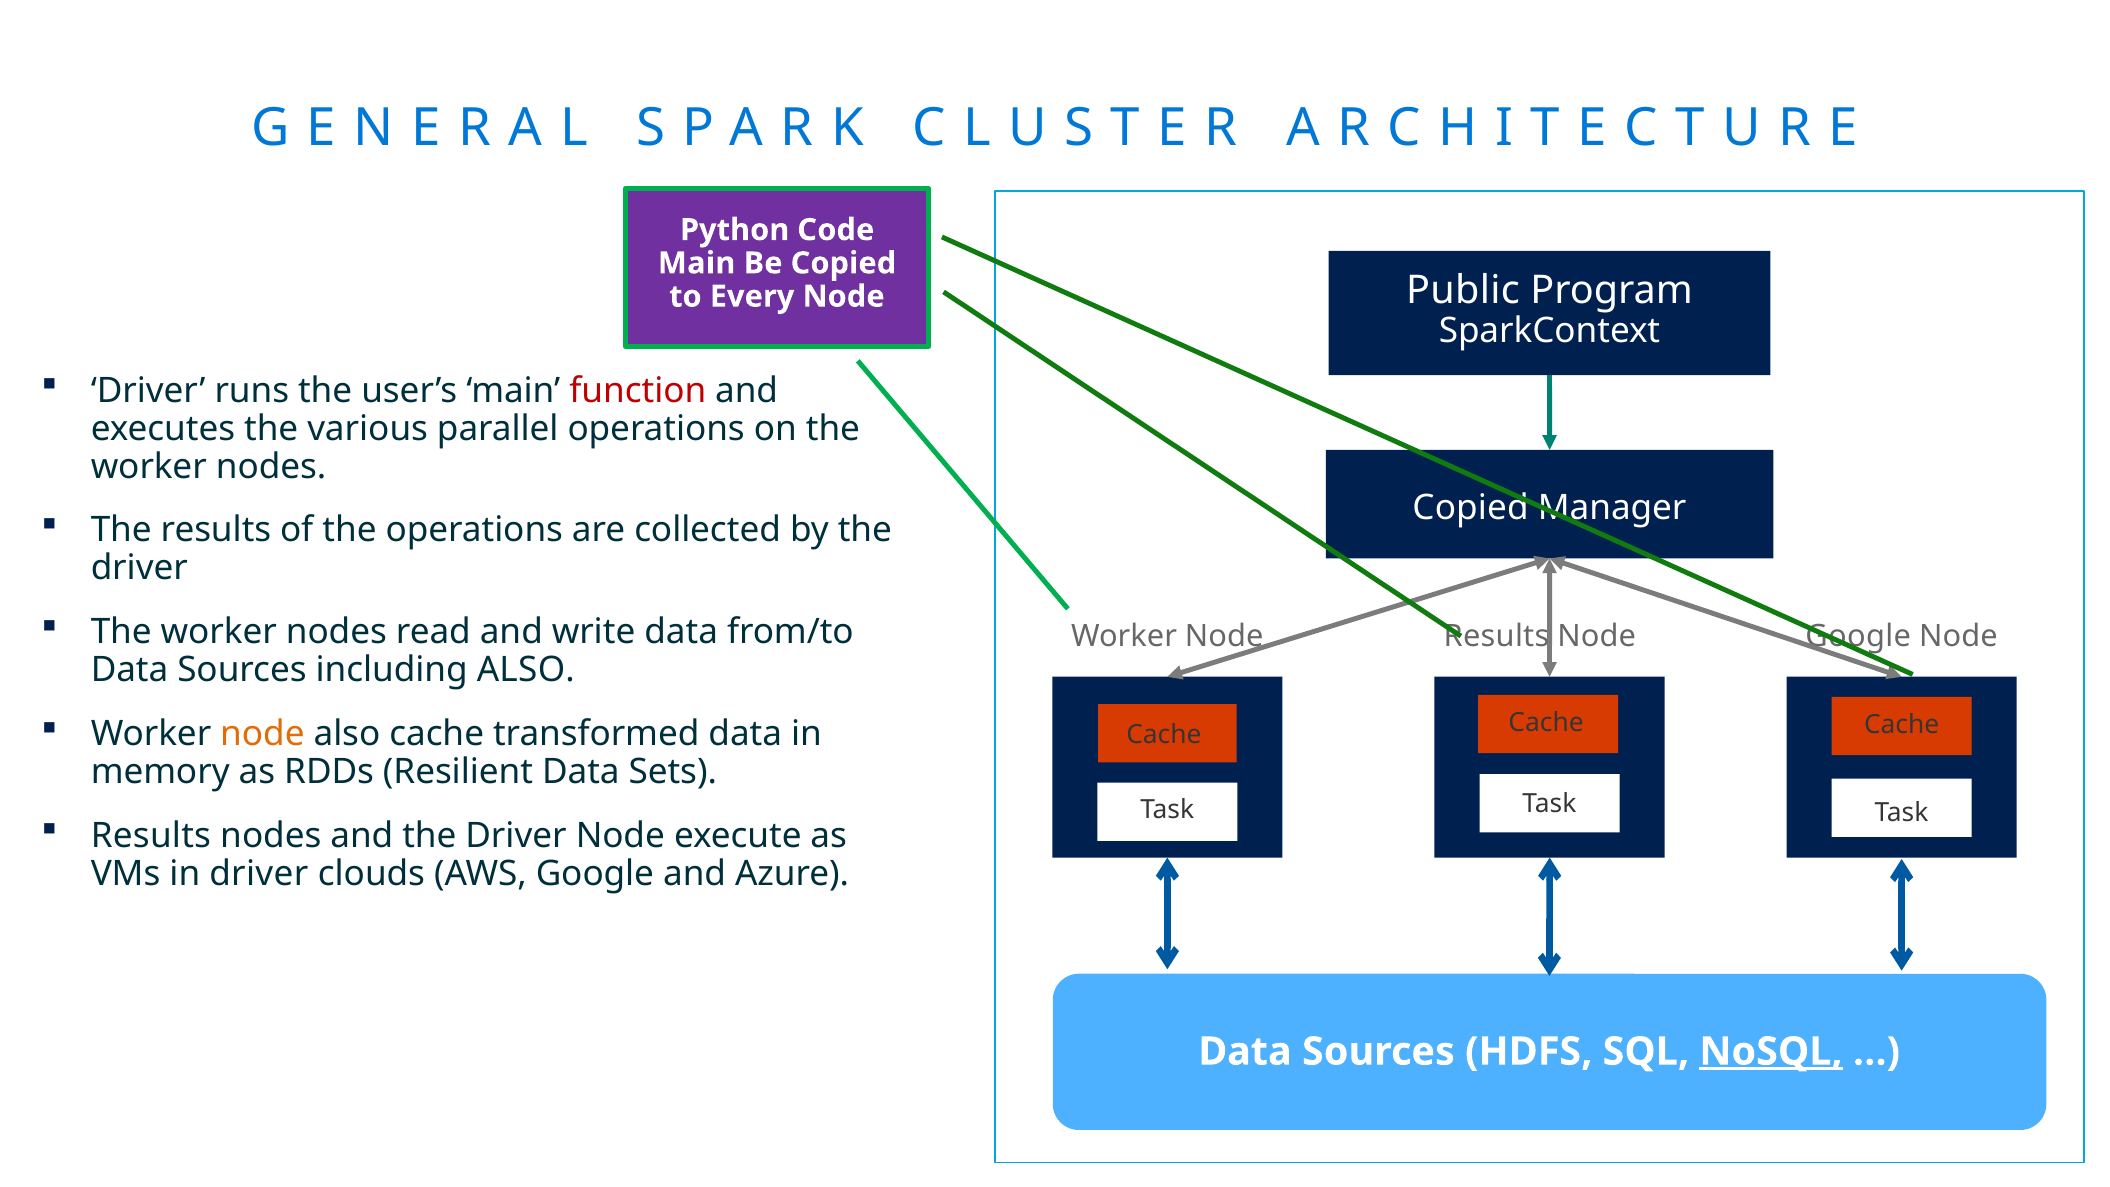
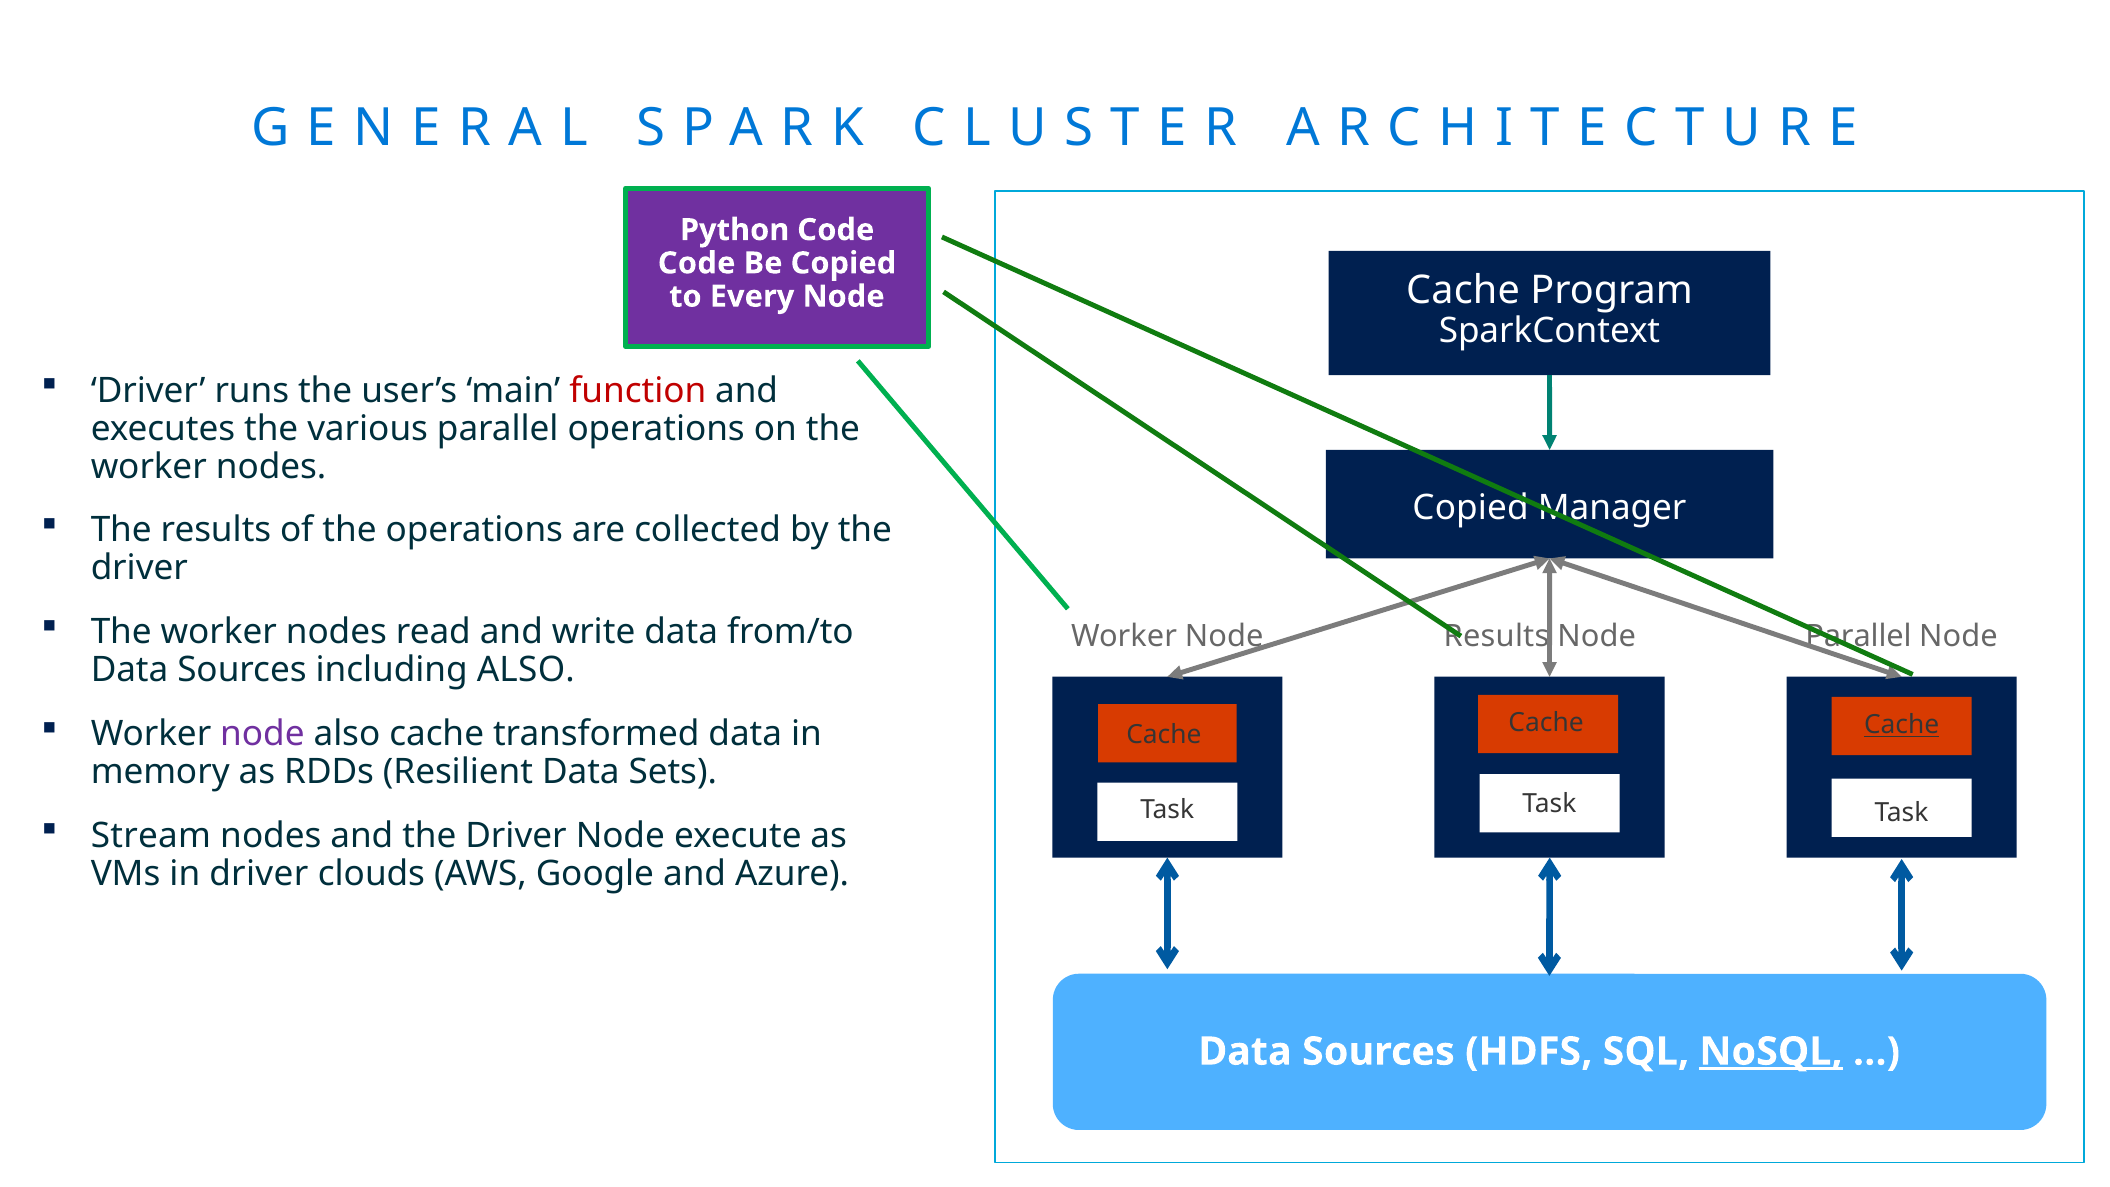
Main: Main -> Code (697, 263)
Public: Public -> Cache (1463, 290)
Node Google: Google -> Parallel (1858, 636)
node colour: orange -> purple (262, 734)
Cache underline: none -> present (1902, 725)
Results: Results -> Stream (151, 835)
